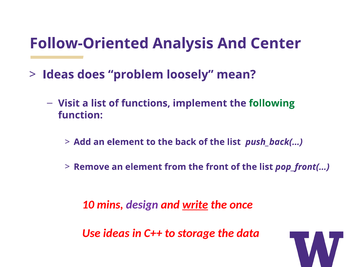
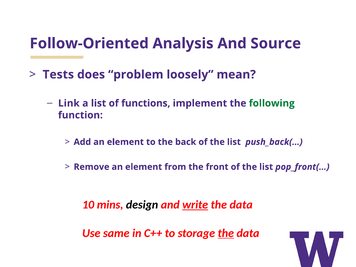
Center: Center -> Source (276, 43)
Ideas: Ideas -> Tests (58, 75)
Visit: Visit -> Link (69, 103)
design colour: purple -> black (142, 205)
once: once -> data (241, 205)
Use ideas: ideas -> same (116, 233)
the underline: none -> present (226, 233)
